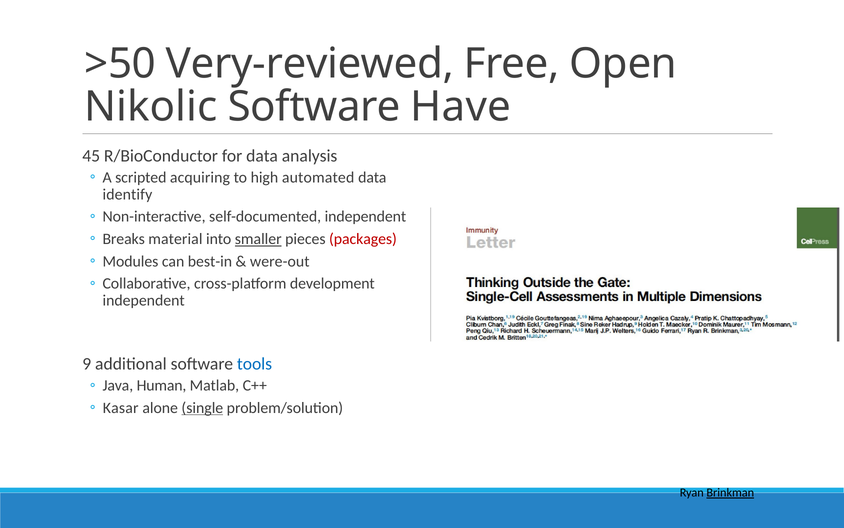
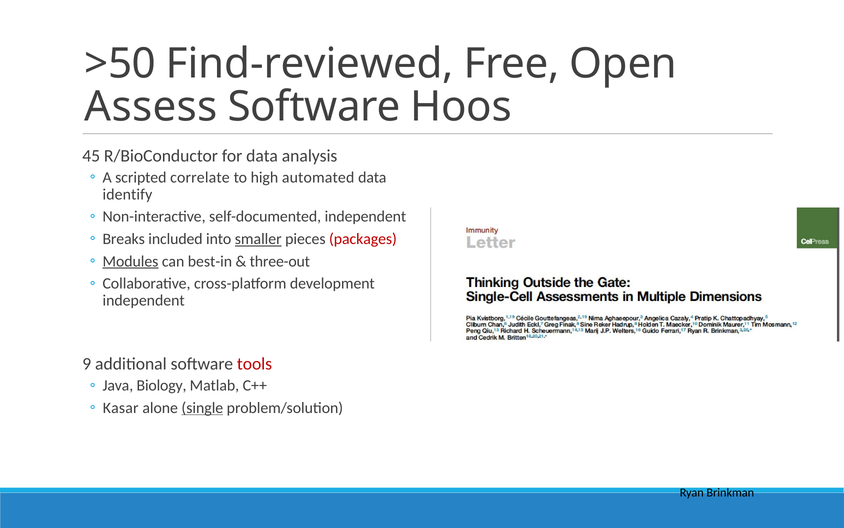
Very-reviewed: Very-reviewed -> Find-reviewed (310, 64)
Nikolic: Nikolic -> Assess (151, 107)
Have: Have -> Hoos (461, 107)
acquiring: acquiring -> correlate (200, 177)
material: material -> included (176, 239)
Modules underline: none -> present (130, 261)
were-out: were-out -> three-out (280, 261)
tools colour: blue -> red (255, 364)
Human: Human -> Biology (162, 385)
Brinkman underline: present -> none (730, 492)
